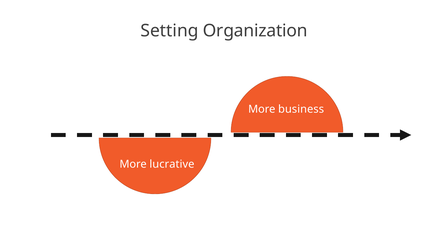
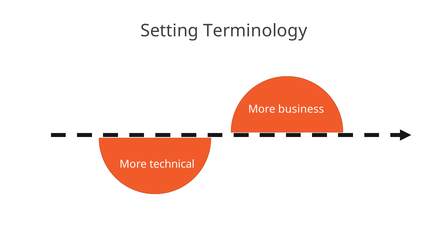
Organization: Organization -> Terminology (255, 31)
lucrative: lucrative -> technical (172, 164)
